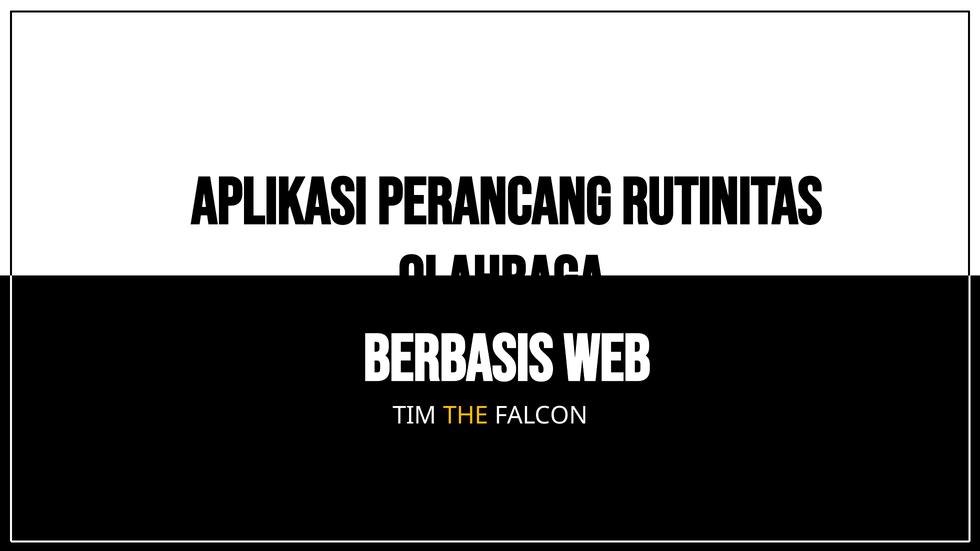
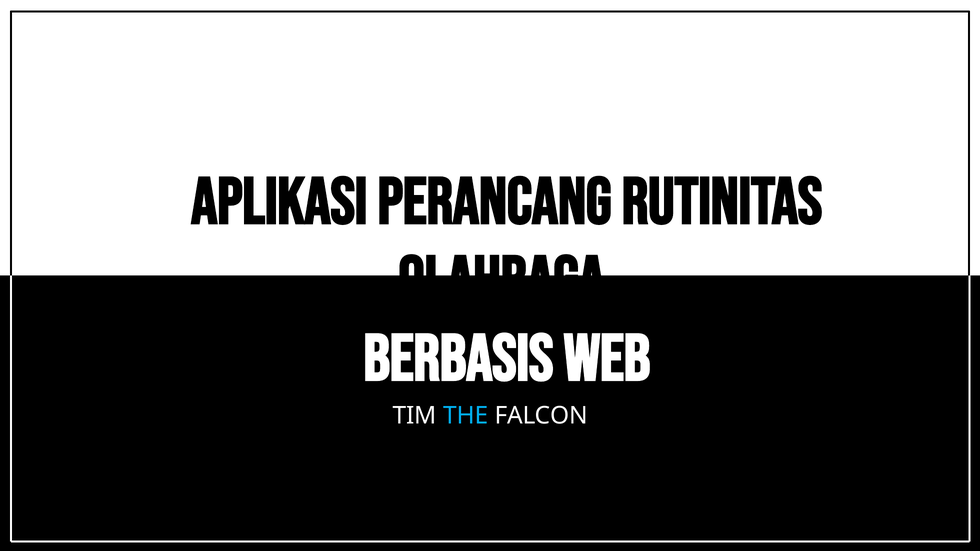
THE colour: yellow -> light blue (466, 416)
